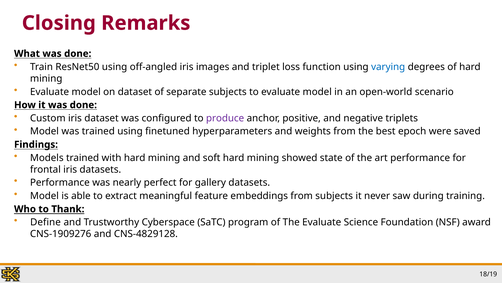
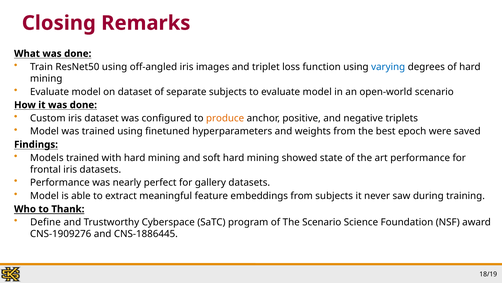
produce colour: purple -> orange (225, 118)
The Evaluate: Evaluate -> Scenario (322, 222)
CNS-4829128: CNS-4829128 -> CNS-1886445 (146, 234)
